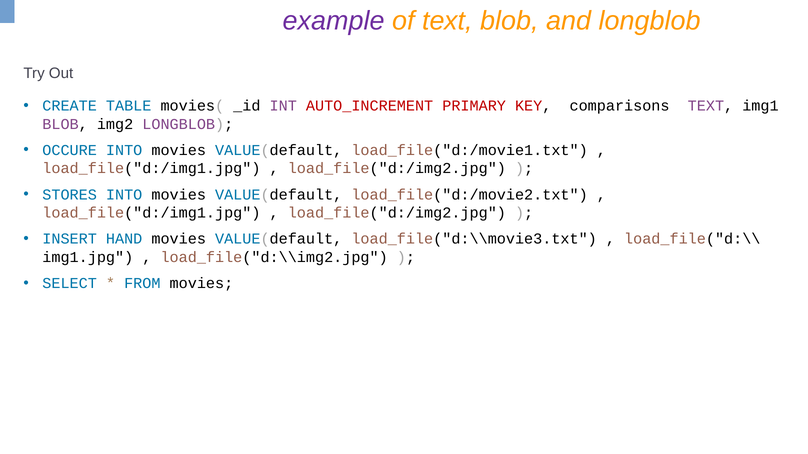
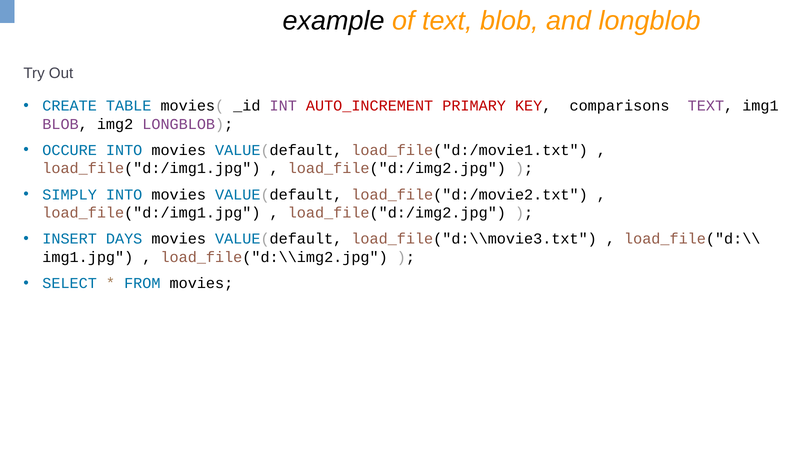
example colour: purple -> black (334, 21)
STORES: STORES -> SIMPLY (70, 195)
HAND: HAND -> DAYS (124, 239)
